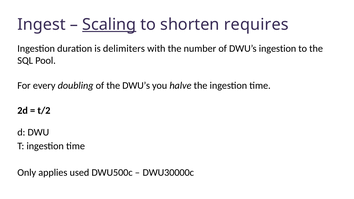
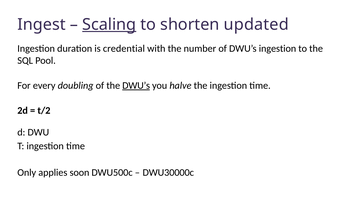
requires: requires -> updated (256, 25)
delimiters: delimiters -> credential (124, 48)
DWU’s underline: none -> present (136, 86)
used: used -> soon (79, 173)
